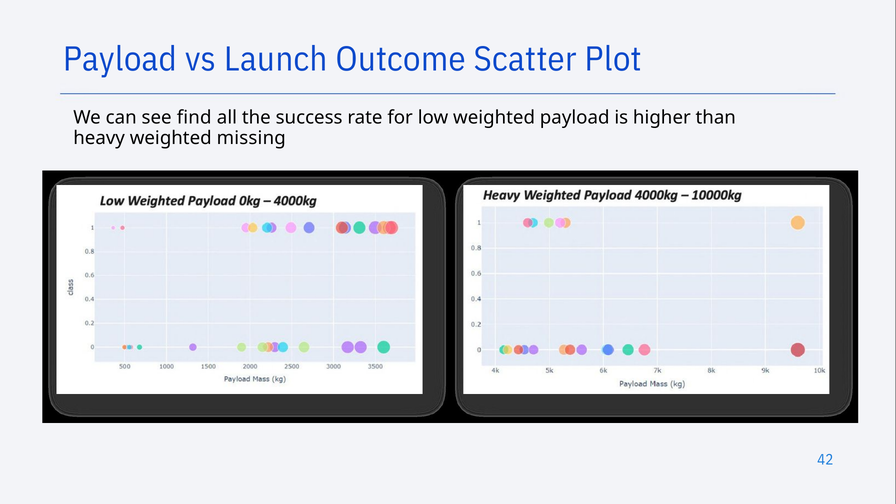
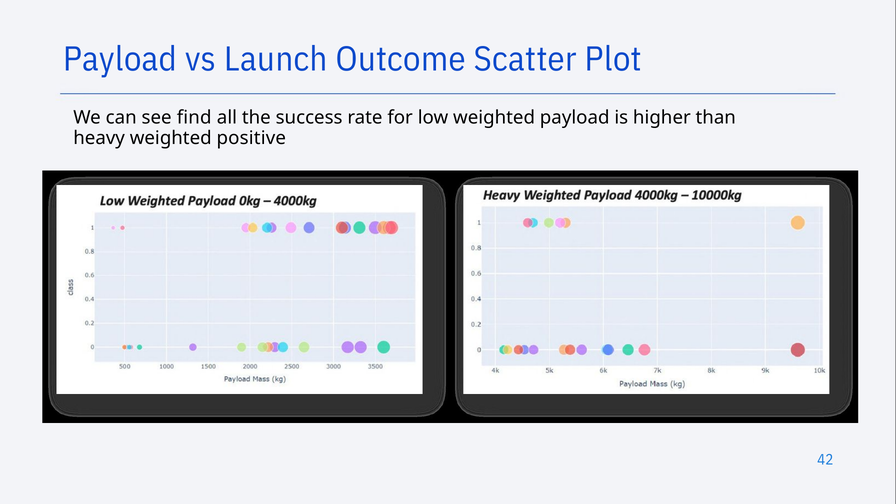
missing: missing -> positive (251, 138)
